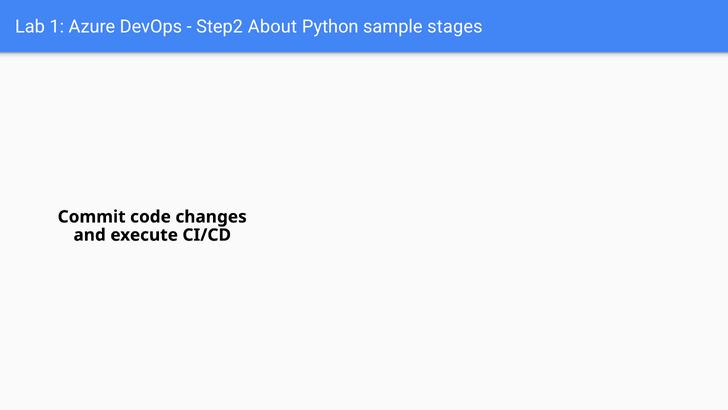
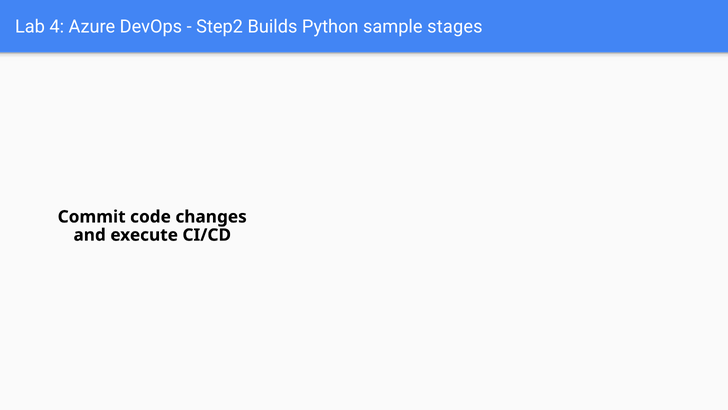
1: 1 -> 4 (57, 27)
About: About -> Builds (272, 27)
